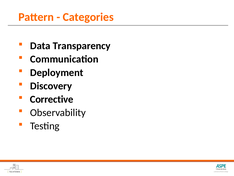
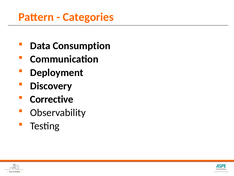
Transparency: Transparency -> Consumption (82, 46)
